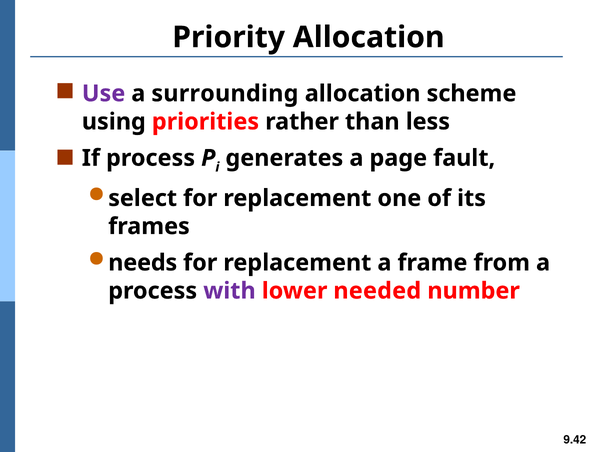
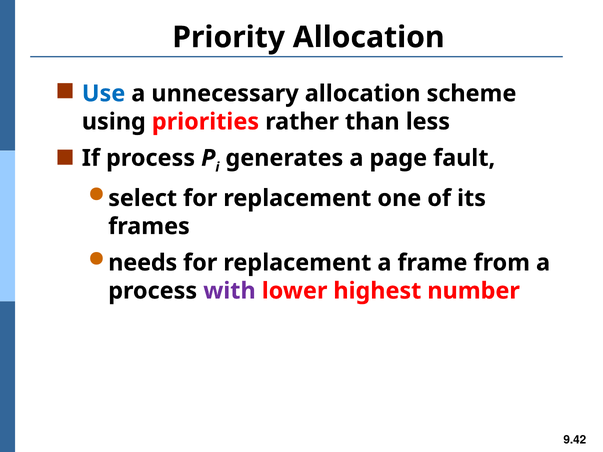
Use colour: purple -> blue (104, 94)
surrounding: surrounding -> unnecessary (225, 94)
needed: needed -> highest (377, 291)
